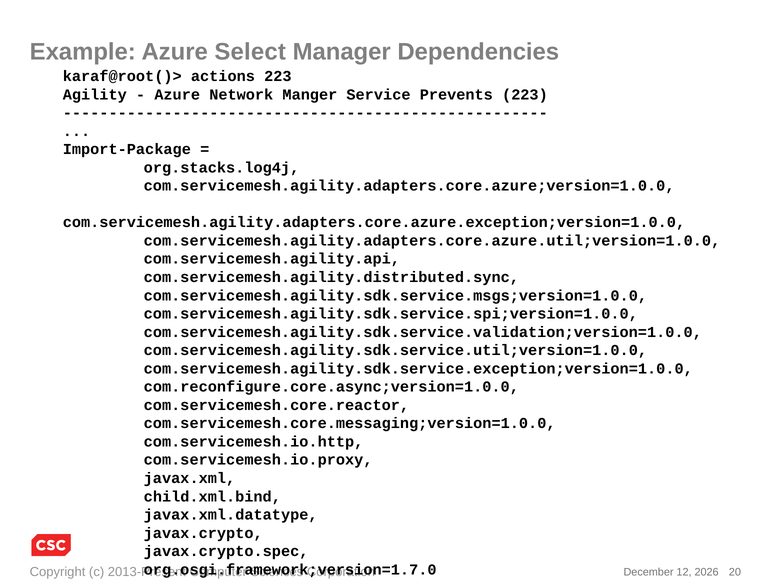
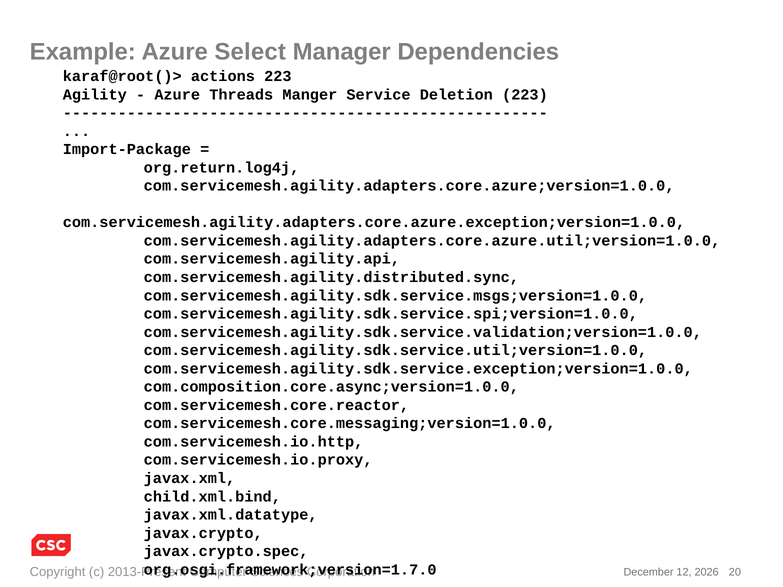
Network: Network -> Threads (241, 95)
Prevents: Prevents -> Deletion (456, 95)
org.stacks.log4j: org.stacks.log4j -> org.return.log4j (222, 168)
com.reconfigure.core.async;version=1.0.0: com.reconfigure.core.async;version=1.0.0 -> com.composition.core.async;version=1.0.0 (331, 387)
